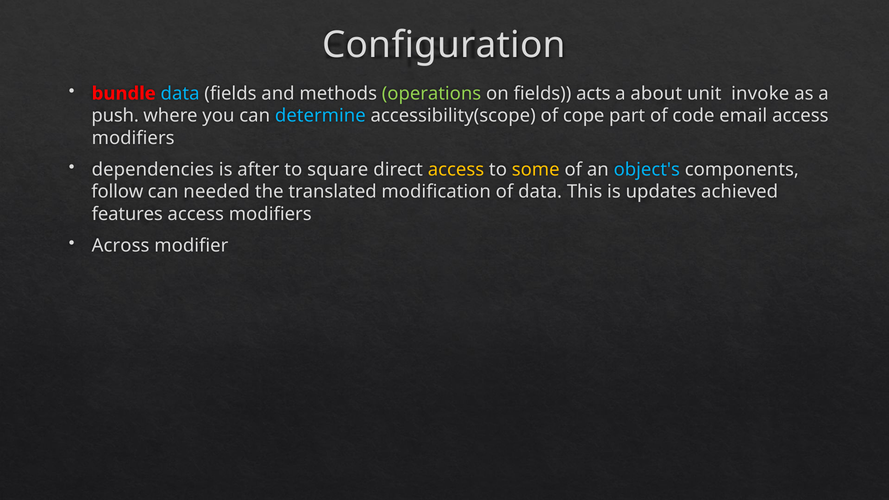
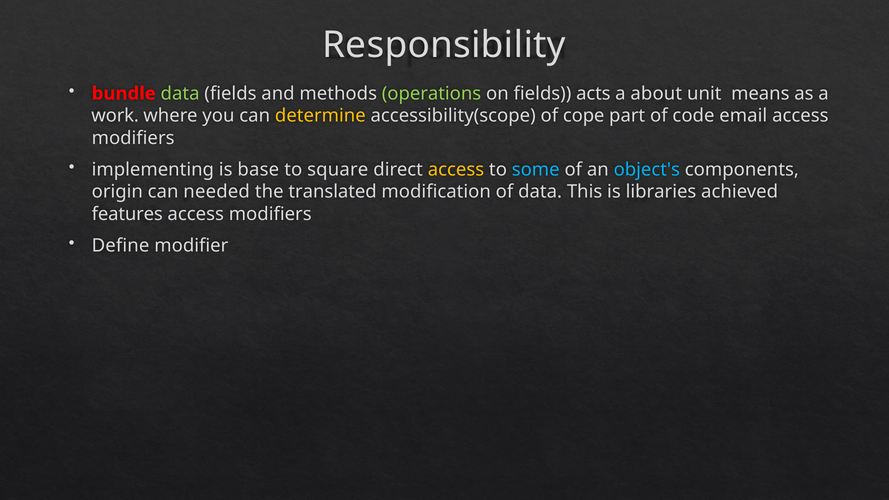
Configuration: Configuration -> Responsibility (444, 45)
data colour: light blue -> light green (180, 94)
invoke: invoke -> means (760, 94)
push: push -> work (115, 116)
determine colour: light blue -> yellow (320, 116)
dependencies: dependencies -> implementing (153, 169)
after: after -> base (258, 169)
some colour: yellow -> light blue (536, 169)
follow: follow -> origin (117, 192)
updates: updates -> libraries (661, 192)
Across: Across -> Define (121, 245)
